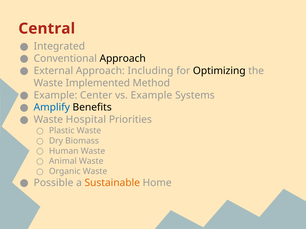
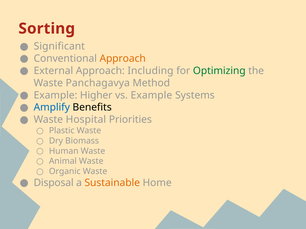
Central: Central -> Sorting (47, 29)
Integrated: Integrated -> Significant (59, 46)
Approach colour: black -> orange (123, 59)
Optimizing colour: black -> green (219, 71)
Implemented: Implemented -> Panchagavya (98, 83)
Center: Center -> Higher (96, 95)
Possible: Possible -> Disposal (54, 183)
